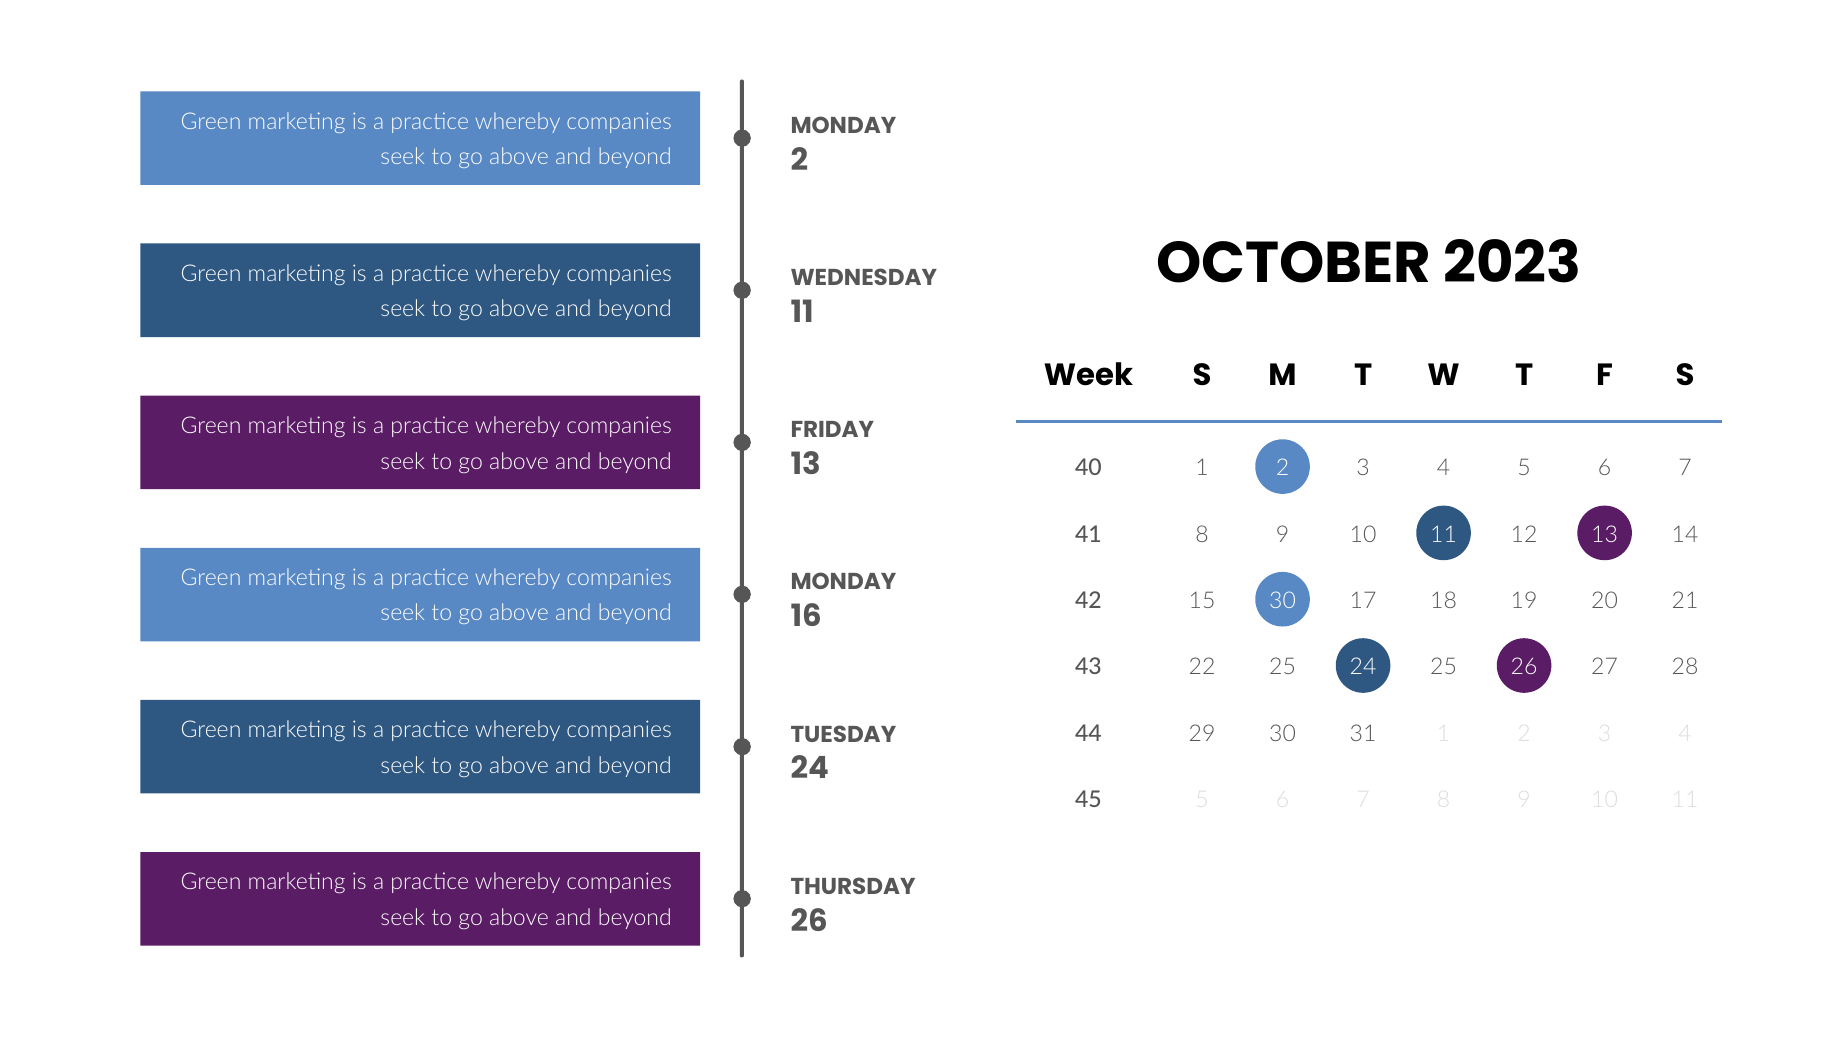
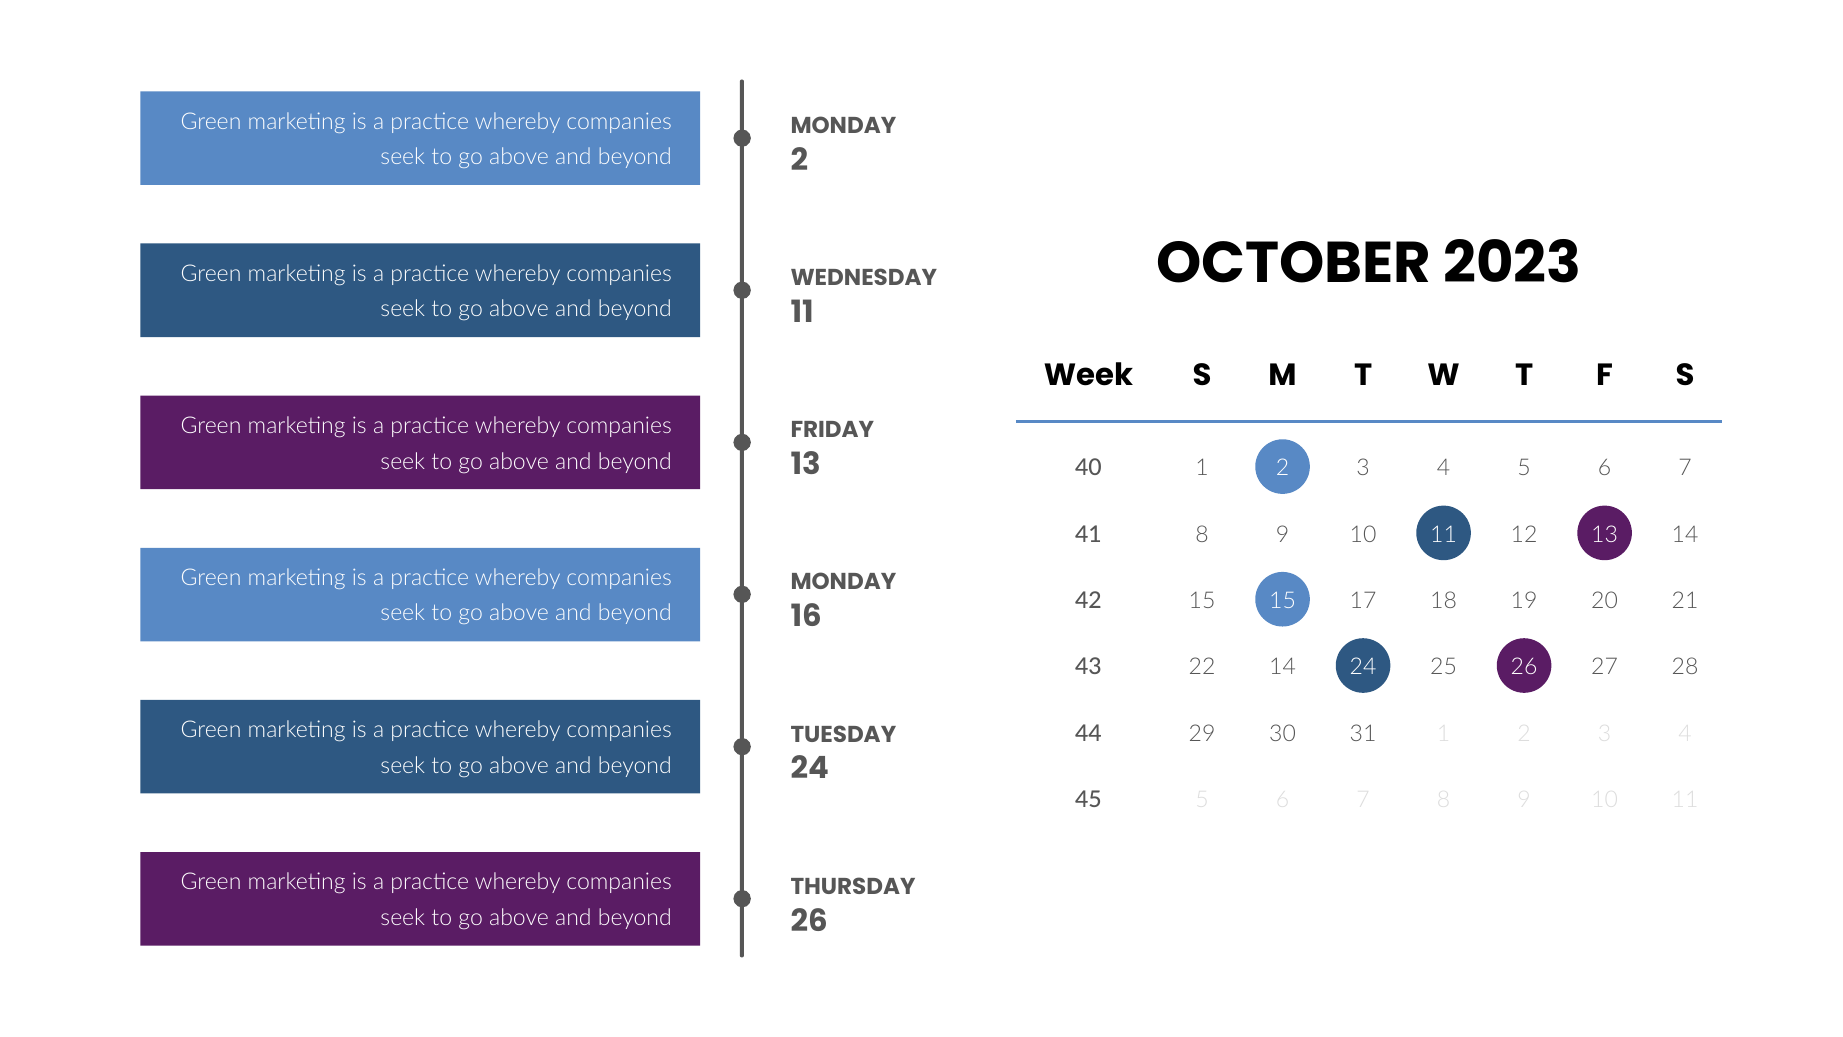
15 30: 30 -> 15 (1283, 601)
22 25: 25 -> 14 (1283, 667)
